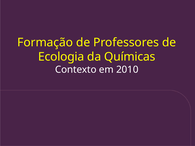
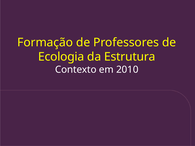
Químicas: Químicas -> Estrutura (130, 57)
